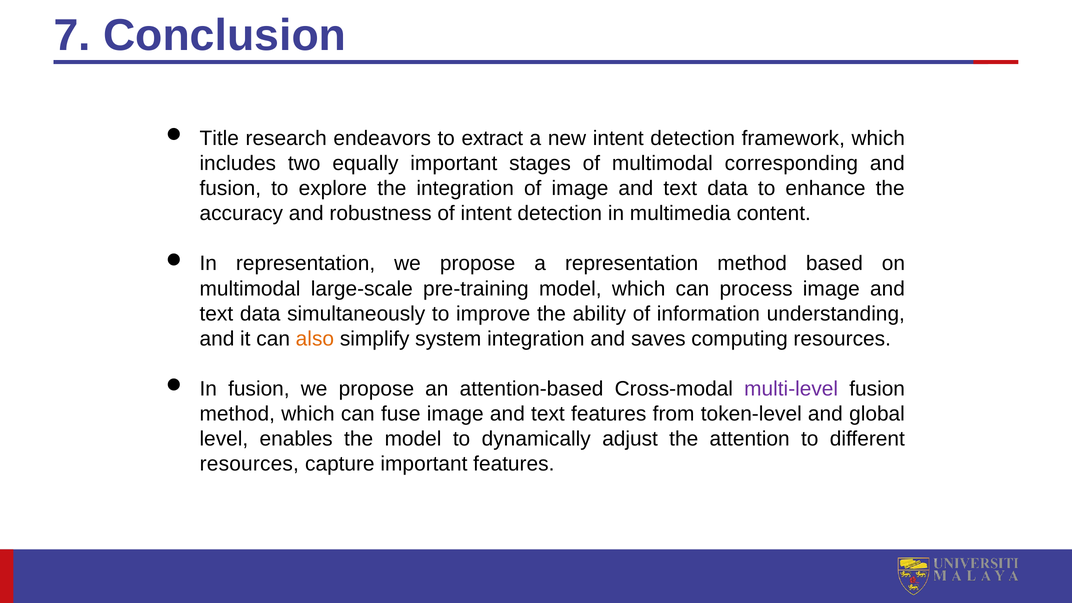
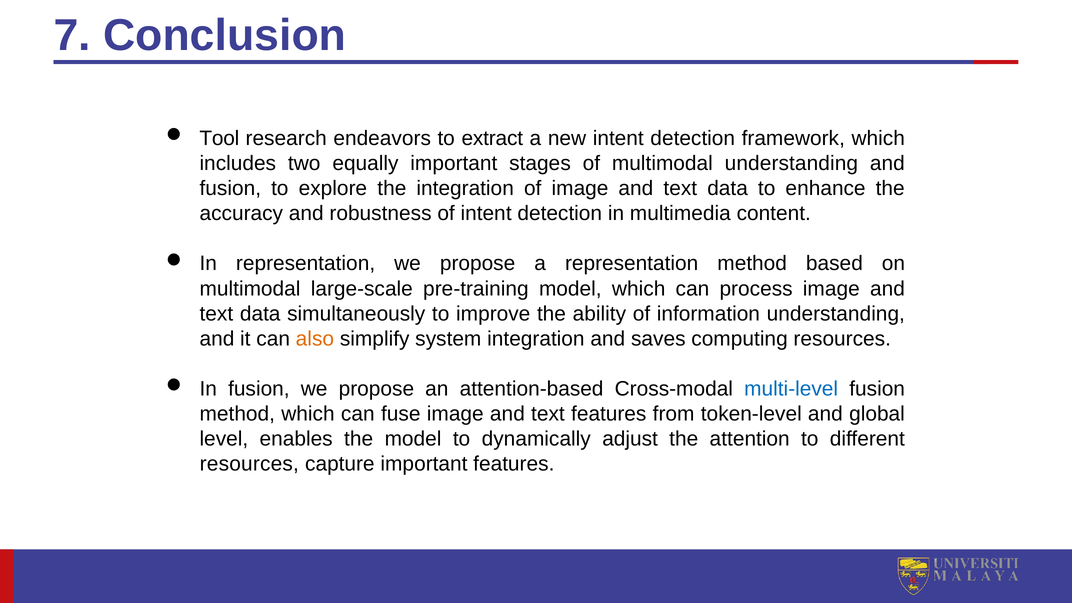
Title: Title -> Tool (219, 138)
multimodal corresponding: corresponding -> understanding (791, 164)
multi-level colour: purple -> blue (791, 389)
